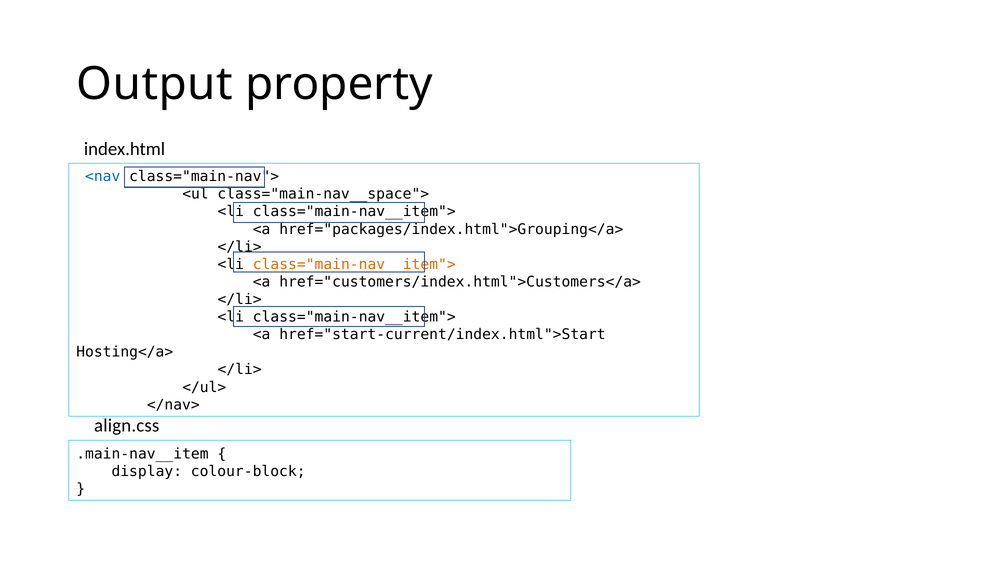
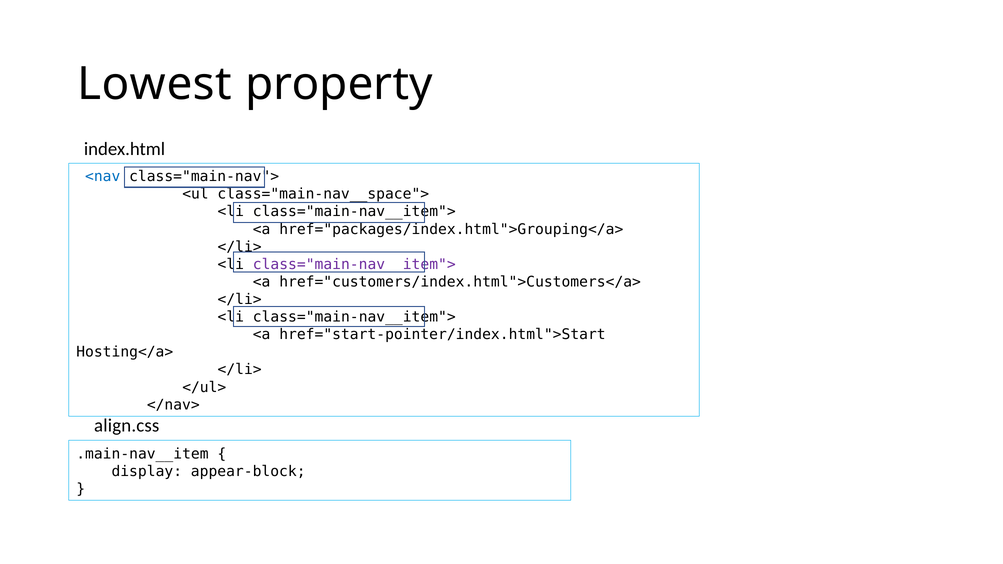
Output: Output -> Lowest (155, 84)
class="main-nav__item"> colour: orange -> purple (354, 264)
href="start-current/index.html">Start: href="start-current/index.html">Start -> href="start-pointer/index.html">Start (442, 335)
colour-block: colour-block -> appear-block (248, 472)
